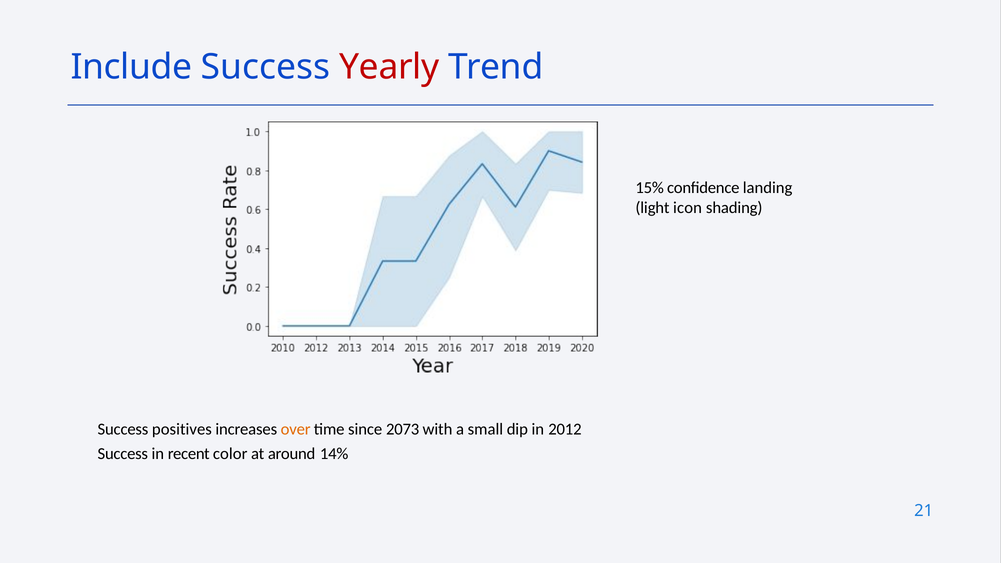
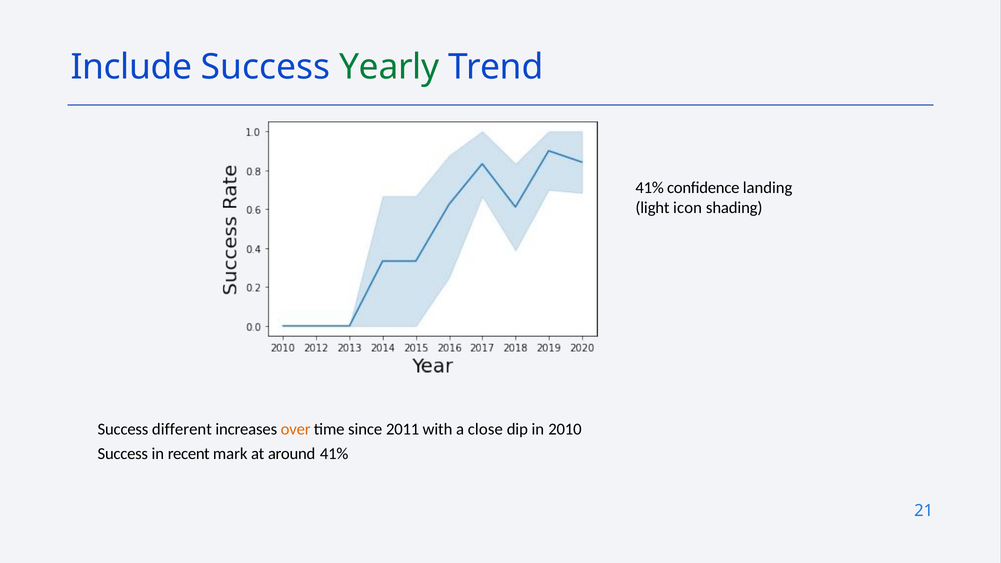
Yearly colour: red -> green (389, 67)
15%: 15% -> 41% (650, 188)
positives: positives -> different (182, 430)
2073: 2073 -> 2011 (403, 430)
small: small -> close (485, 430)
2012: 2012 -> 2010 (565, 430)
color: color -> mark (230, 454)
around 14%: 14% -> 41% (334, 454)
